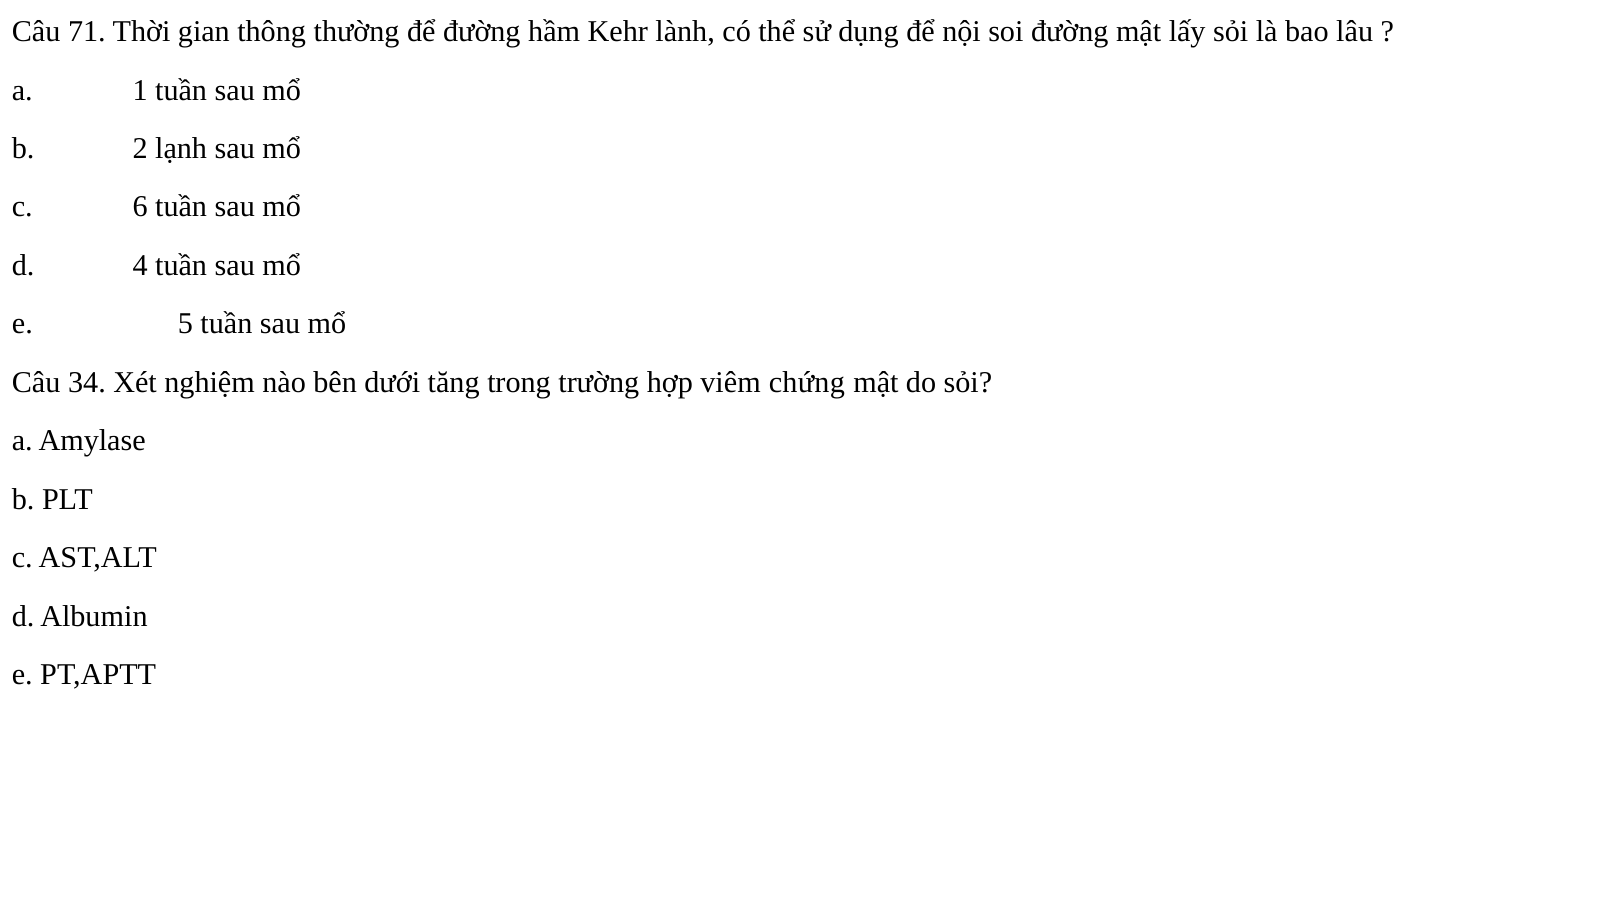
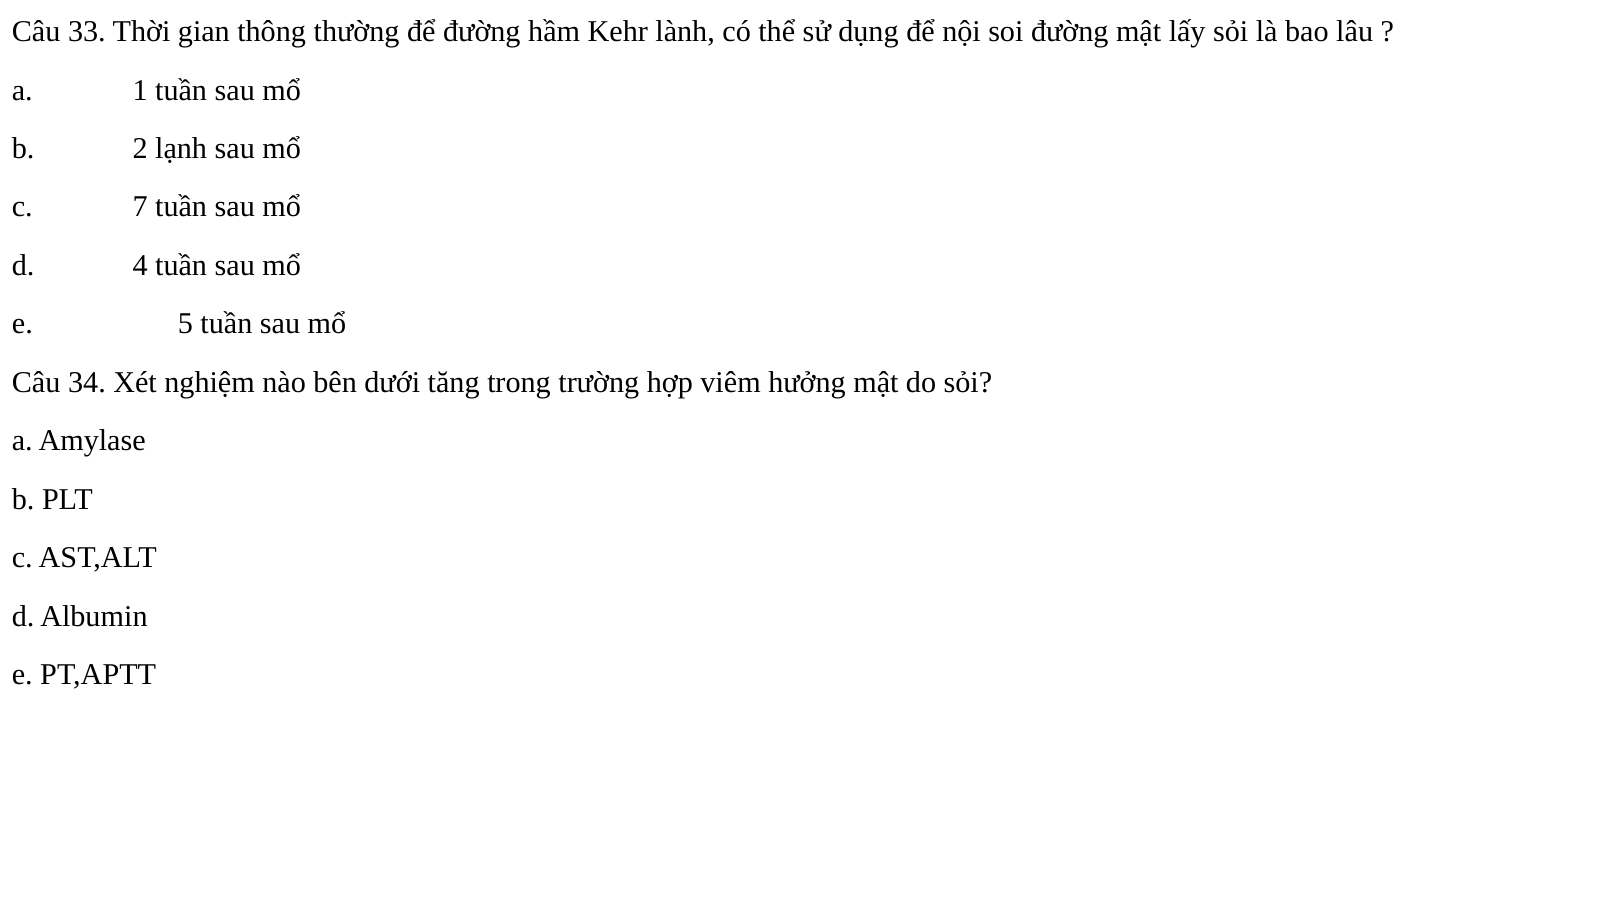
71: 71 -> 33 (87, 32)
6: 6 -> 7 (140, 207)
chứng: chứng -> hưởng (807, 382)
